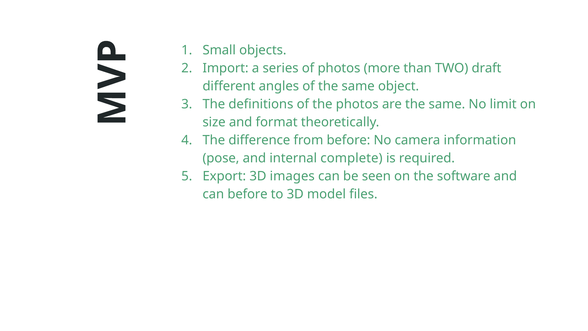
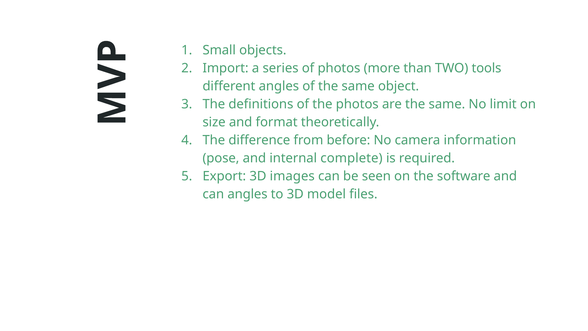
draft: draft -> tools (487, 68)
can before: before -> angles (248, 194)
